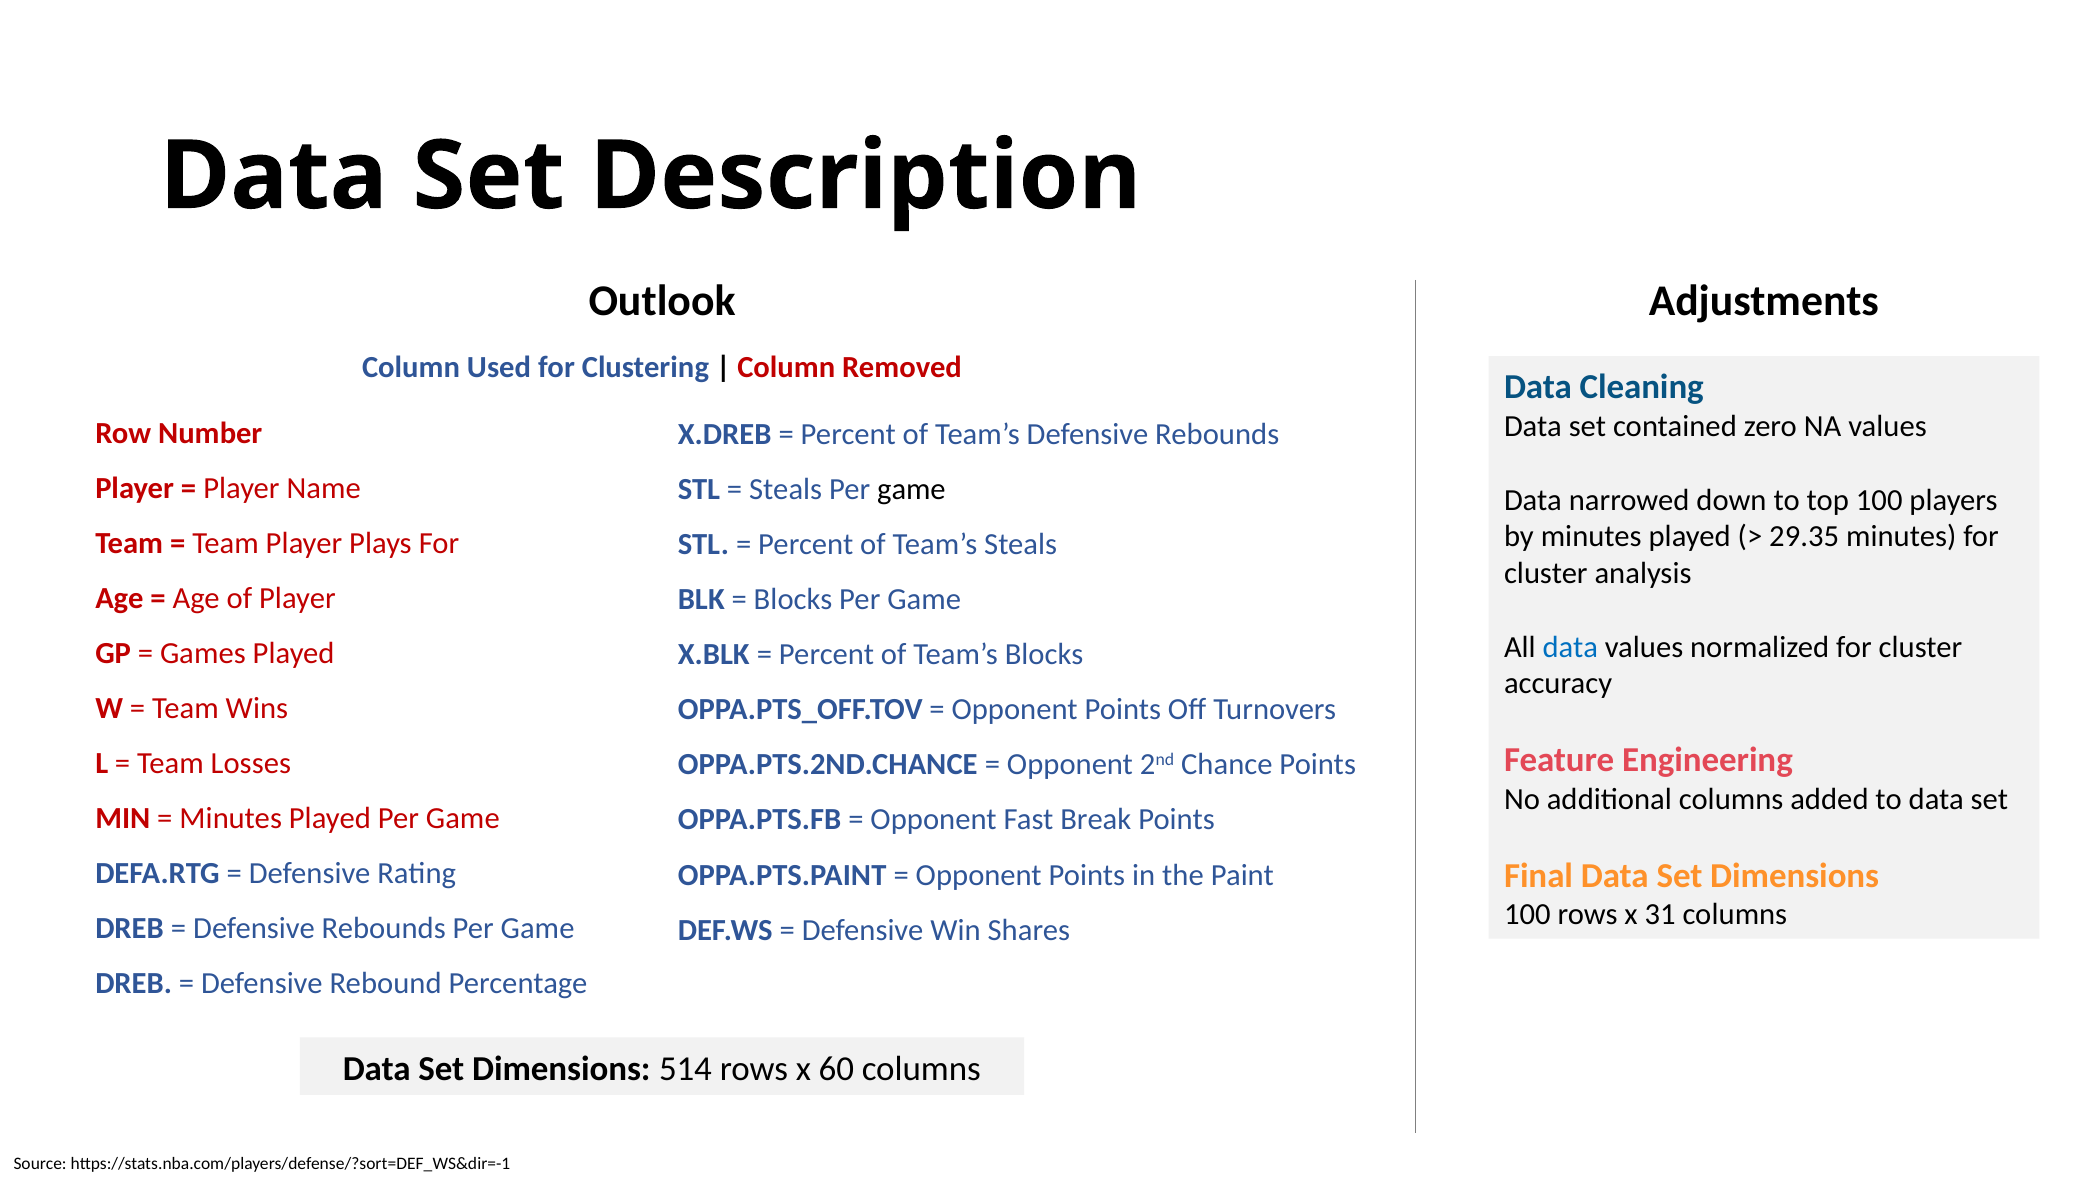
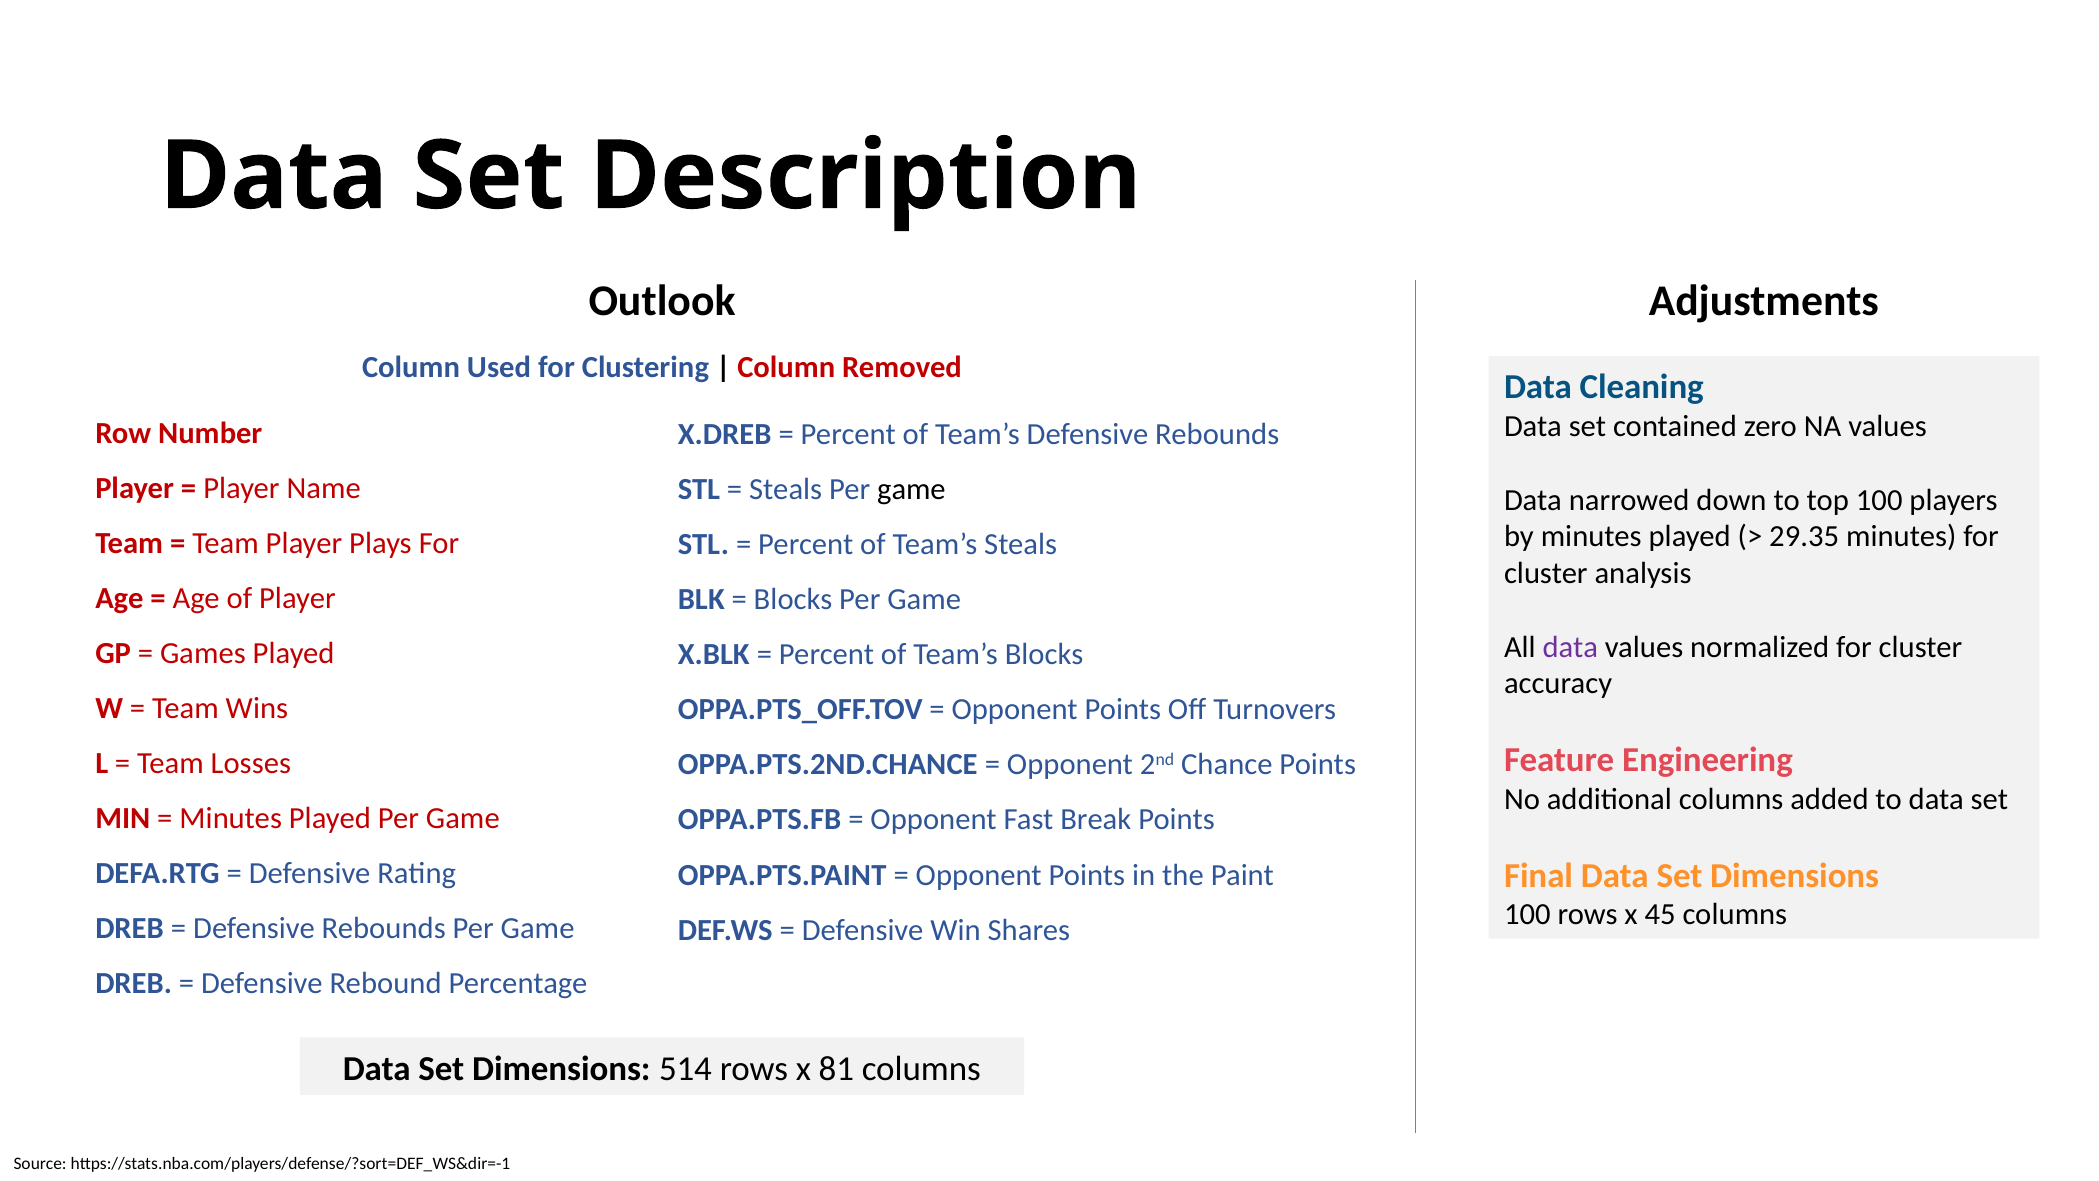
data colour: blue -> purple (1570, 647)
31: 31 -> 45 (1660, 915)
60: 60 -> 81 (836, 1068)
